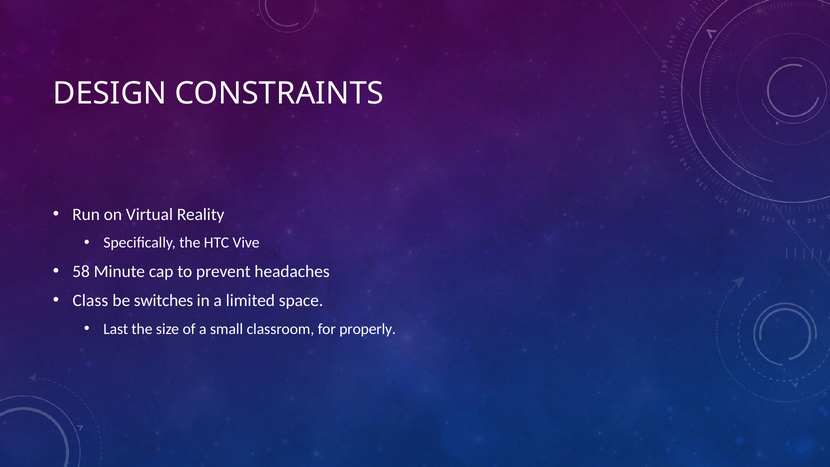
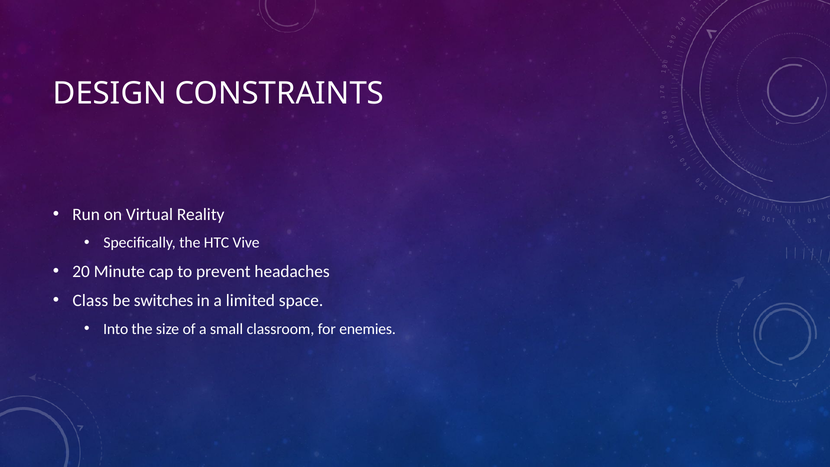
58: 58 -> 20 (81, 271)
Last: Last -> Into (116, 329)
properly: properly -> enemies (368, 329)
